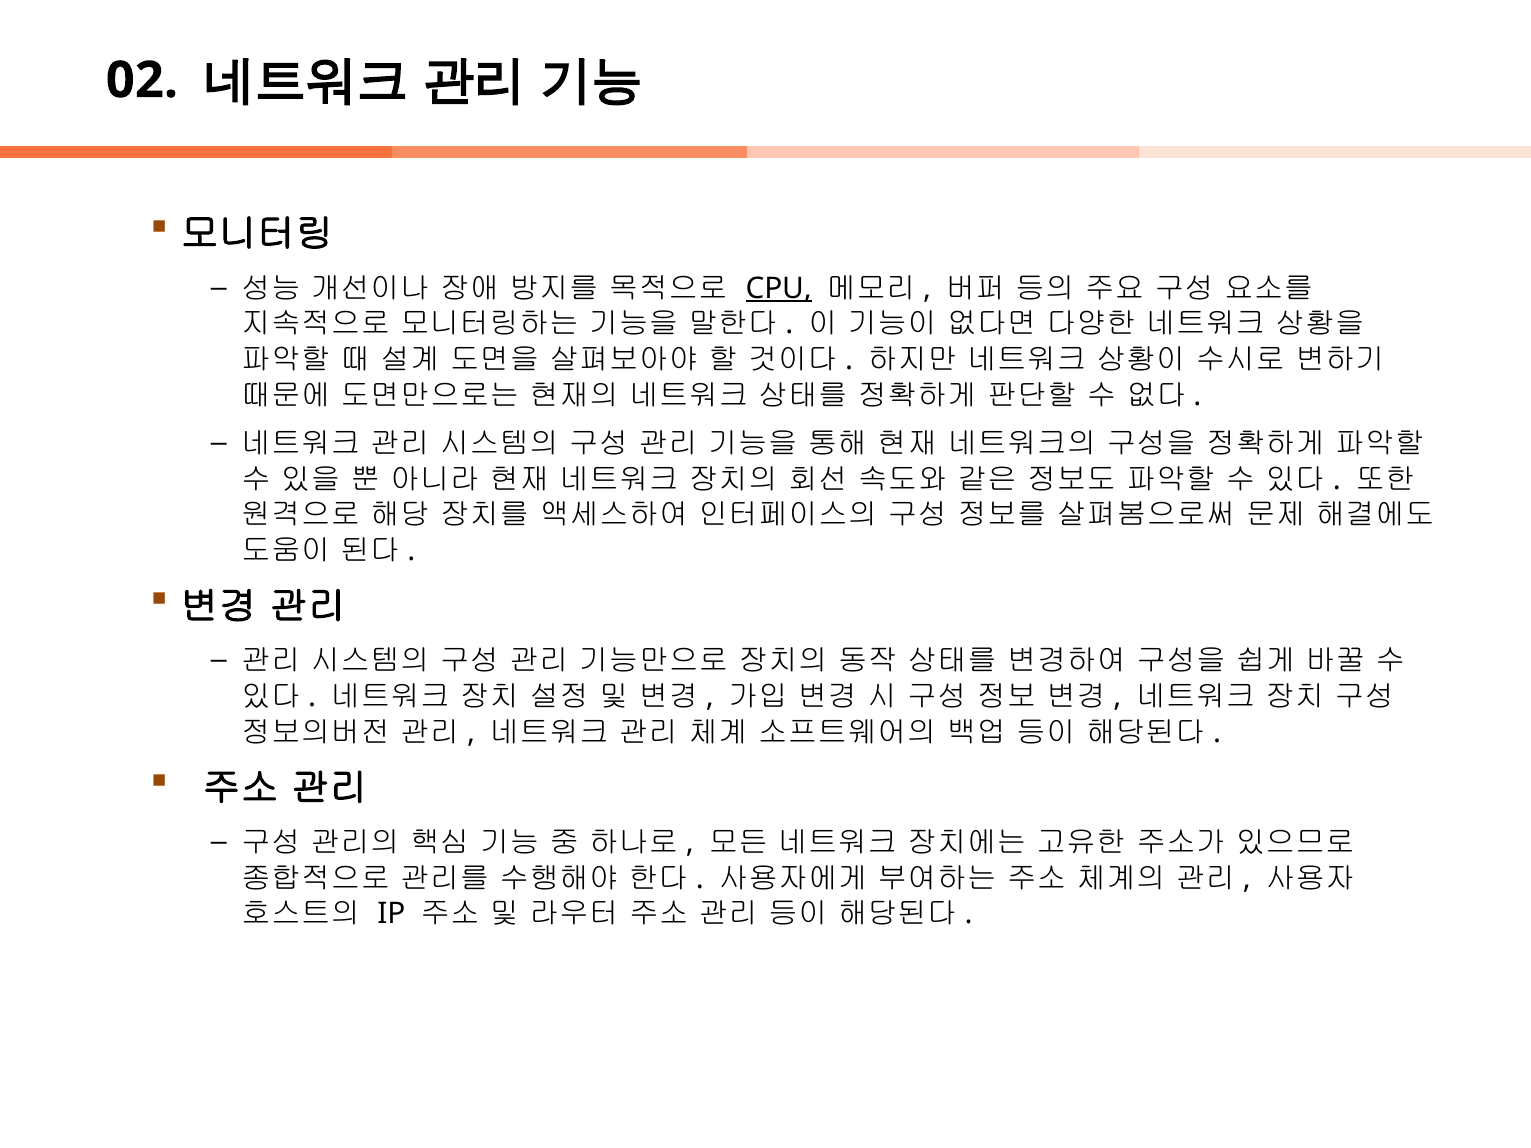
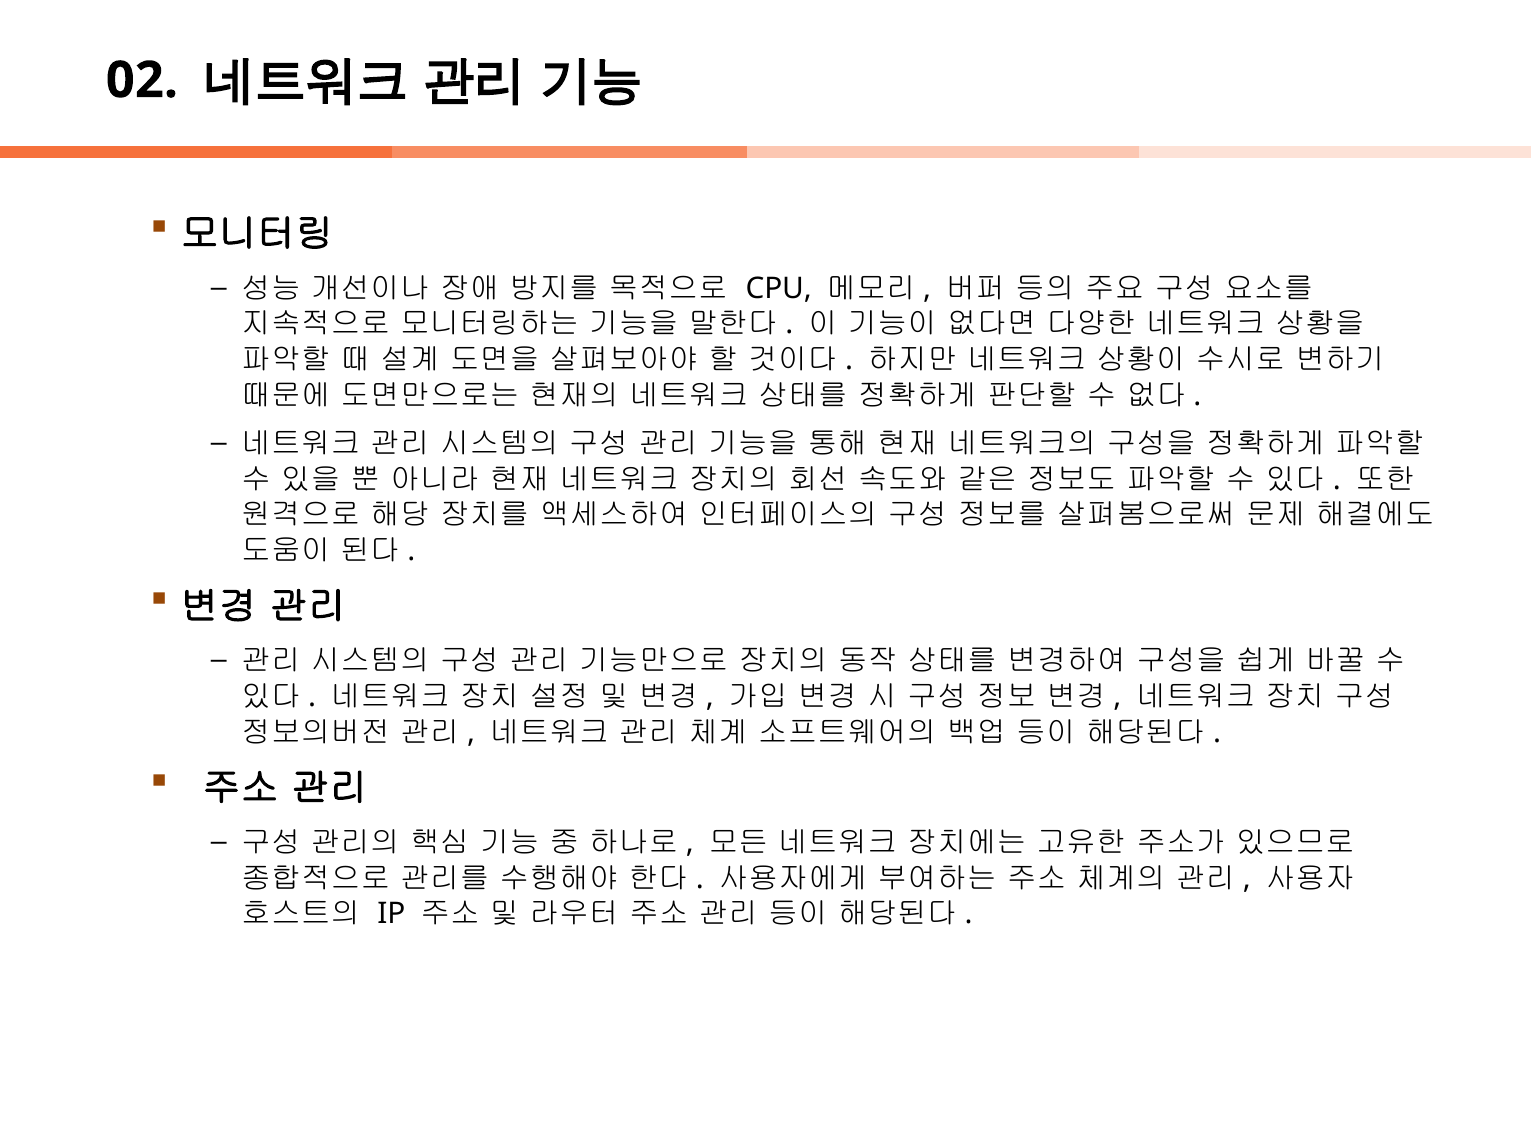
CPU underline: present -> none (779, 288)
